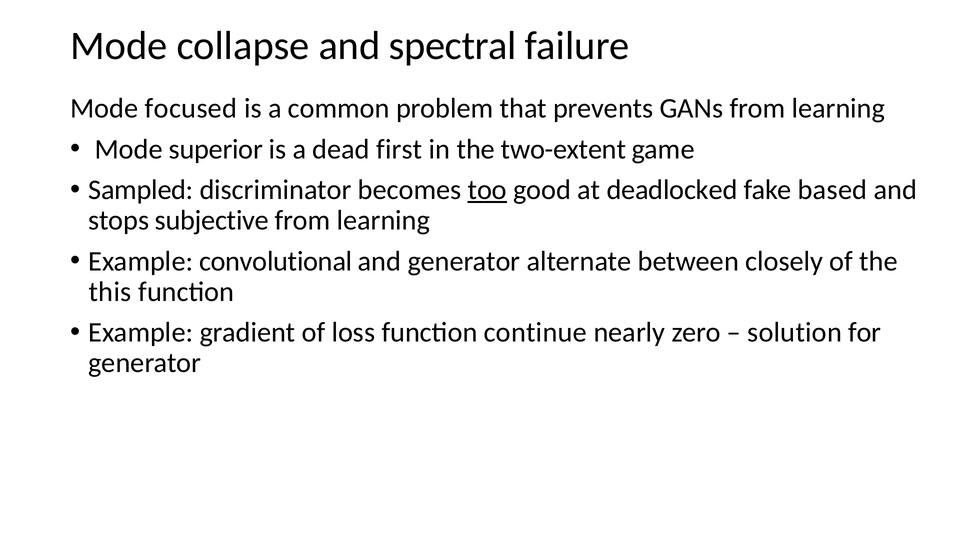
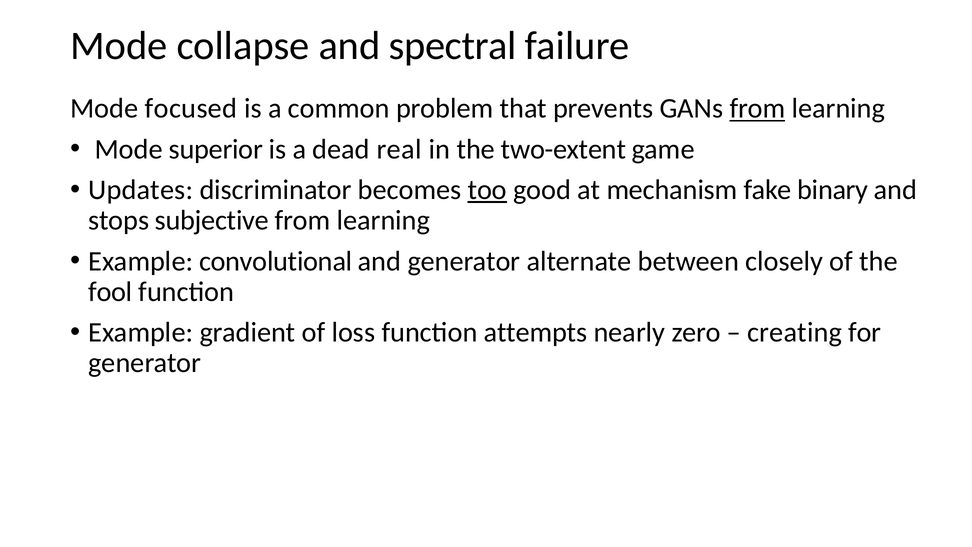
from underline: none -> present (757, 108)
first: first -> real (399, 149)
Sampled: Sampled -> Updates (141, 190)
deadlocked: deadlocked -> mechanism (672, 190)
based: based -> binary (833, 190)
this: this -> fool (110, 292)
continue: continue -> attempts (536, 332)
solution: solution -> creating (795, 332)
